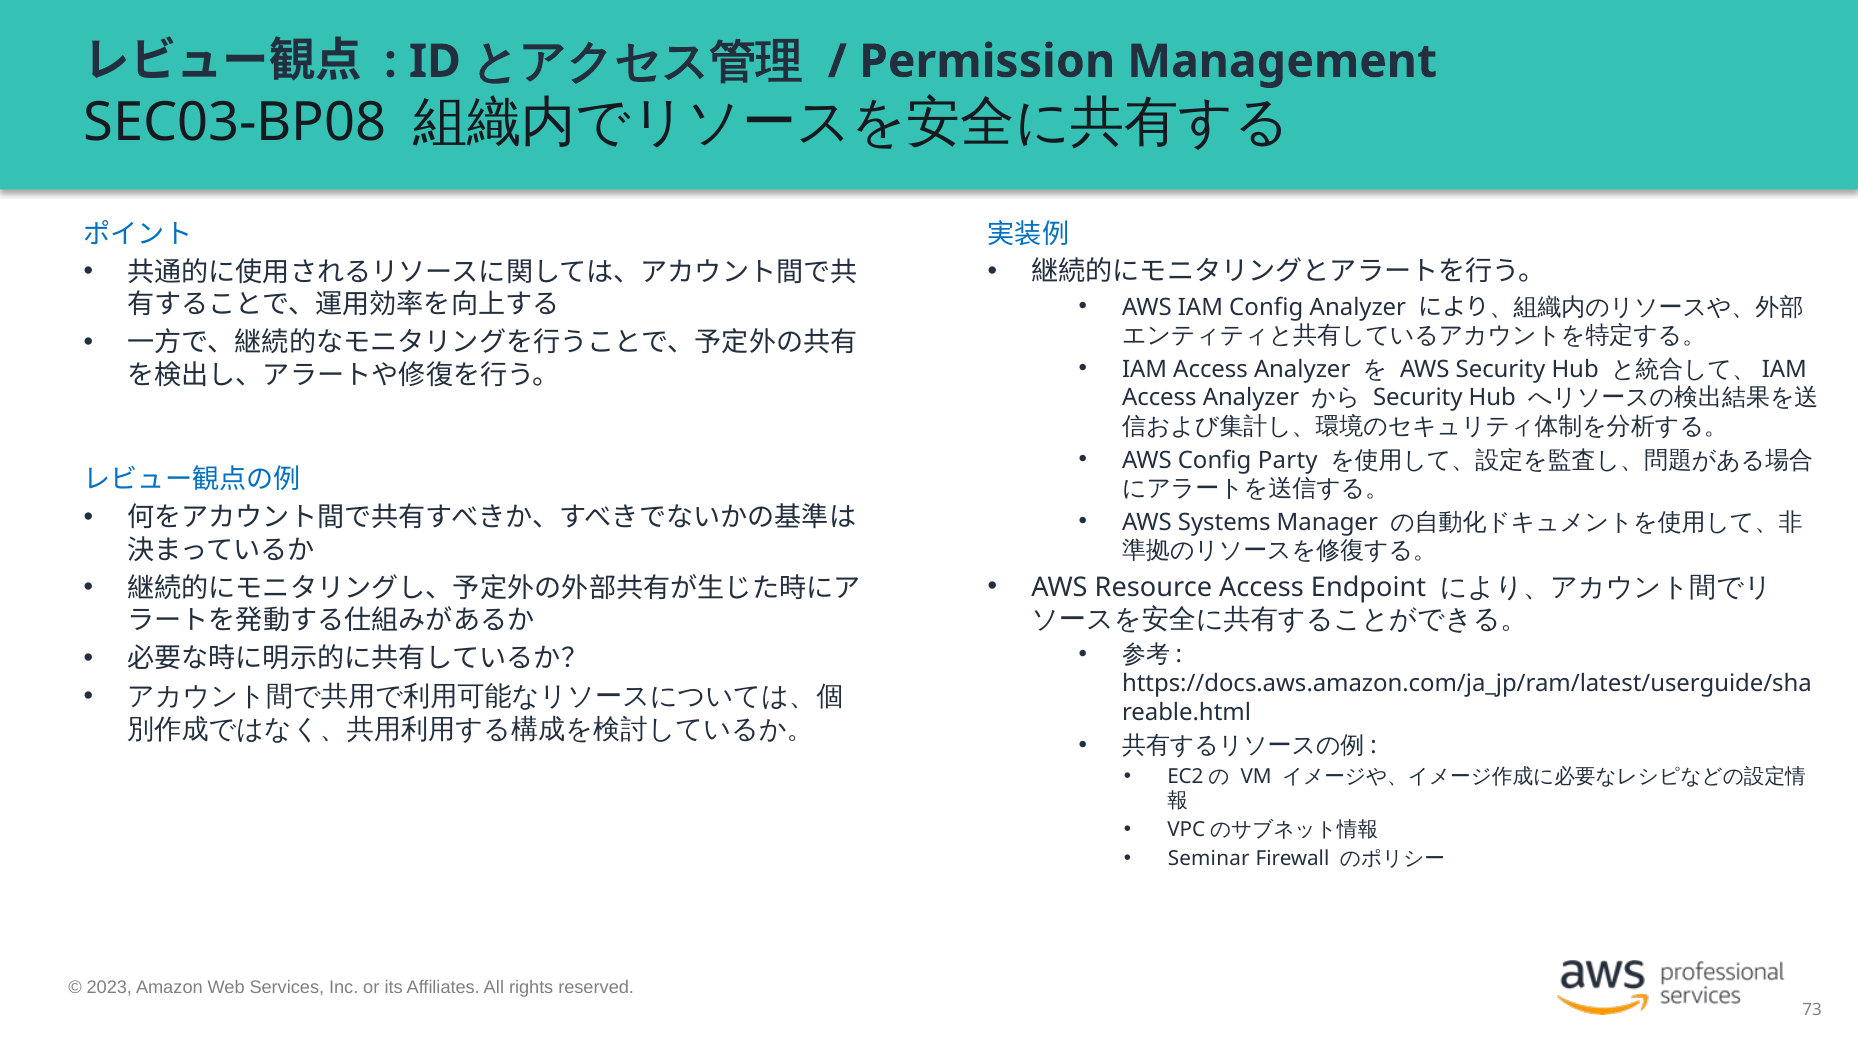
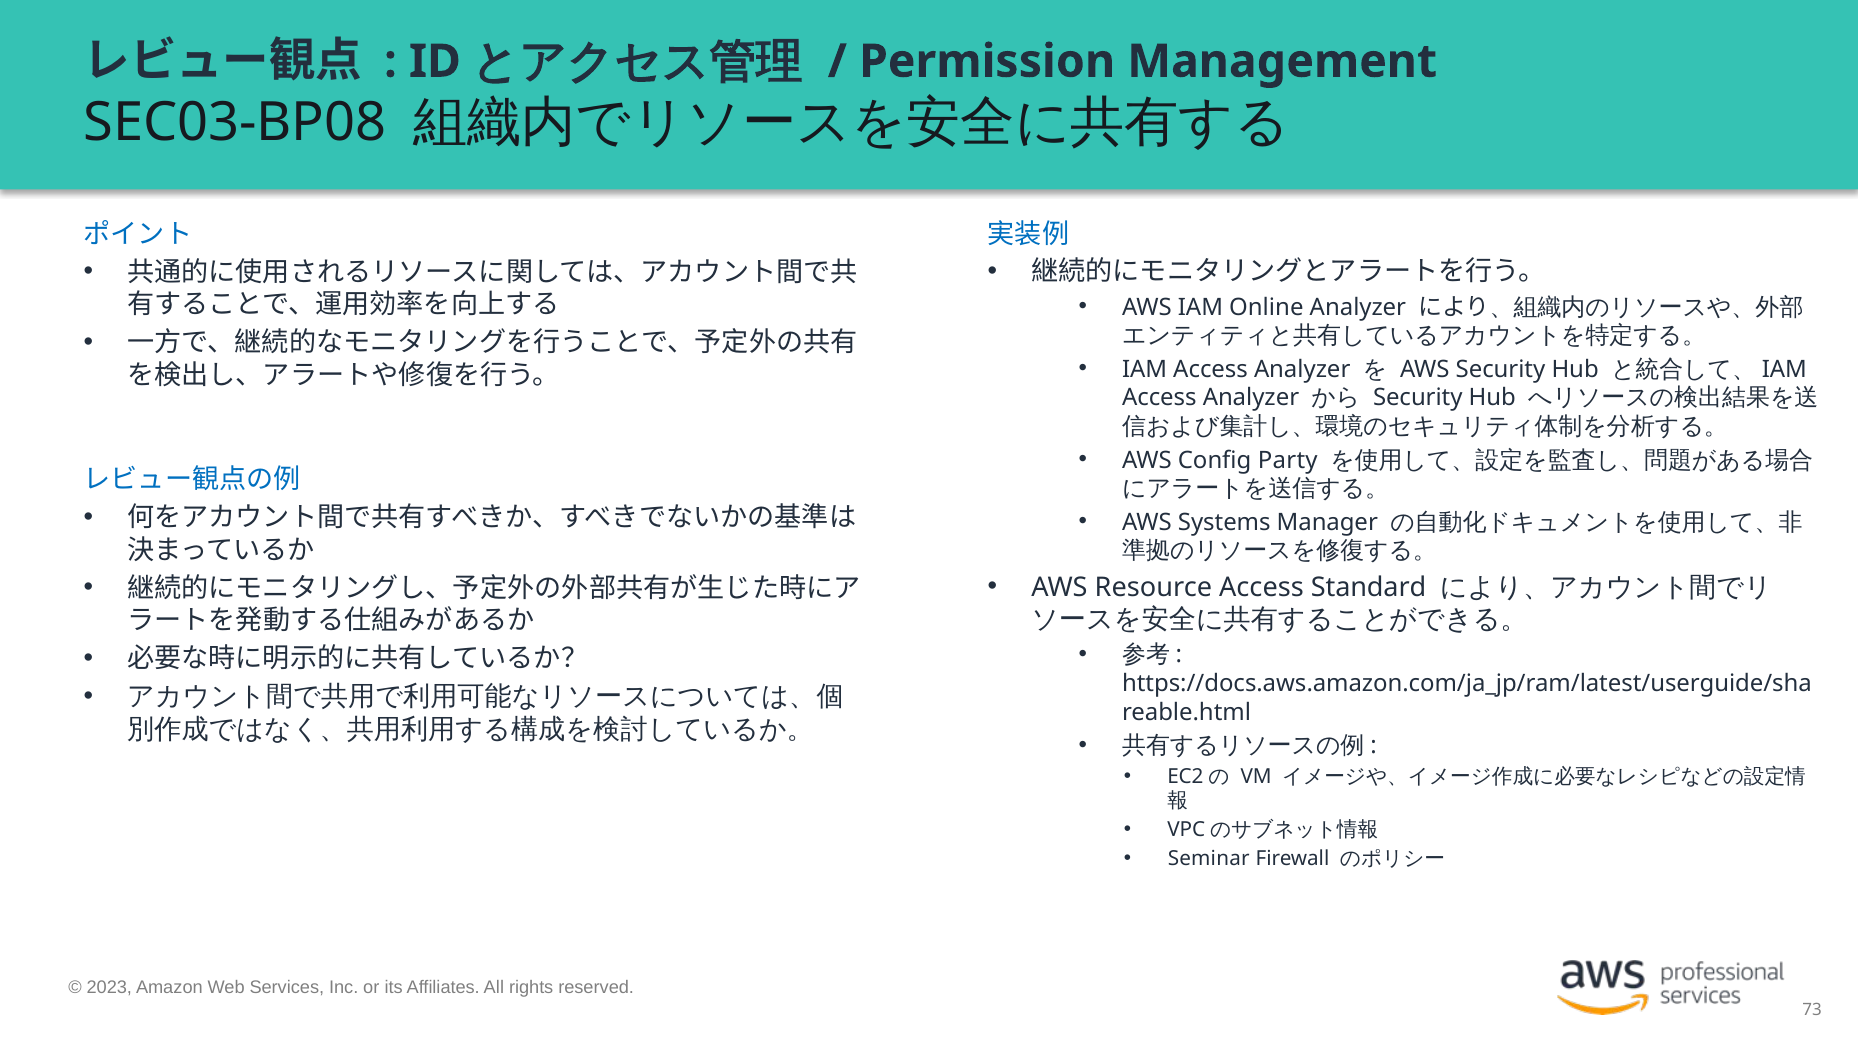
IAM Config: Config -> Online (1266, 307)
Endpoint: Endpoint -> Standard (1369, 587)
